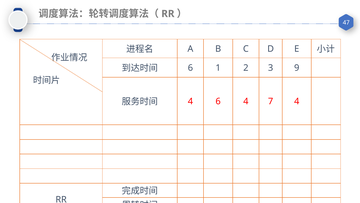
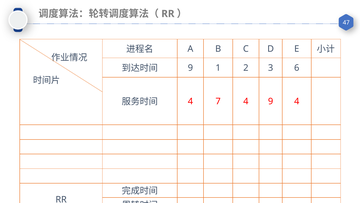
6: 6 -> 9 (190, 68)
9: 9 -> 6 (297, 68)
4 6: 6 -> 7 (218, 101)
4 7: 7 -> 9 (271, 101)
